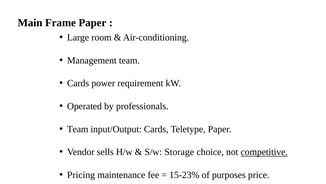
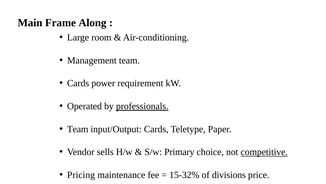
Frame Paper: Paper -> Along (92, 23)
professionals underline: none -> present (142, 106)
Storage: Storage -> Primary (179, 152)
15-23%: 15-23% -> 15-32% (184, 174)
purposes: purposes -> divisions (229, 174)
